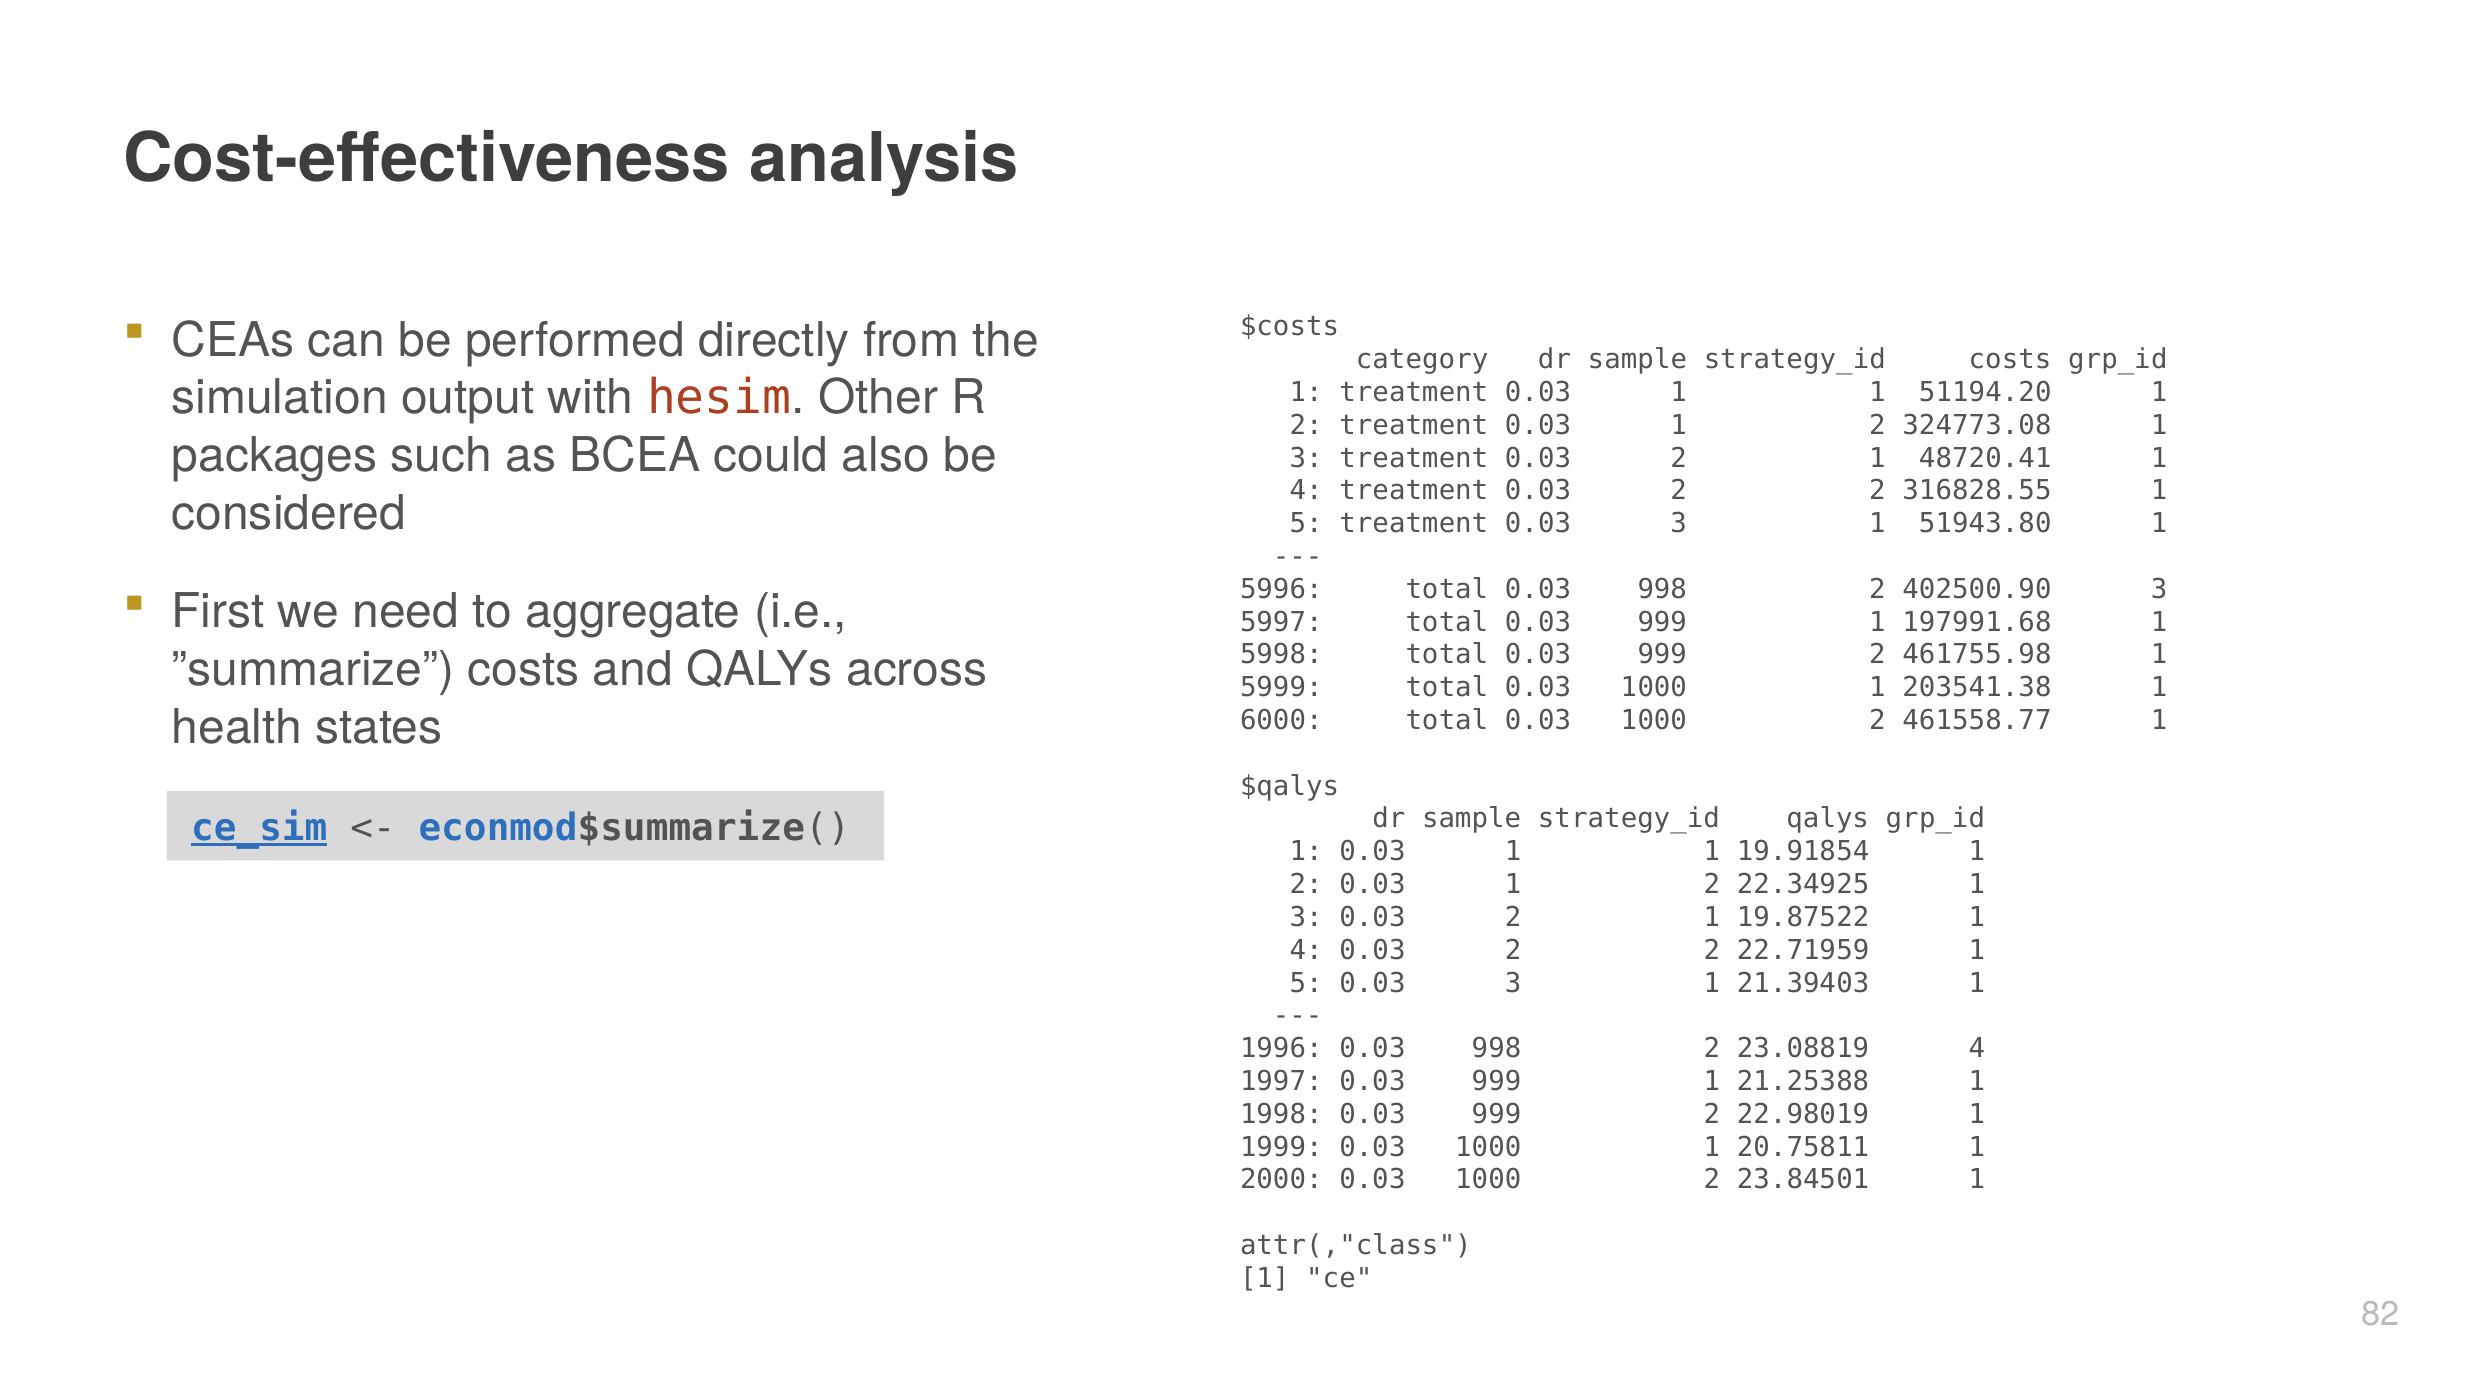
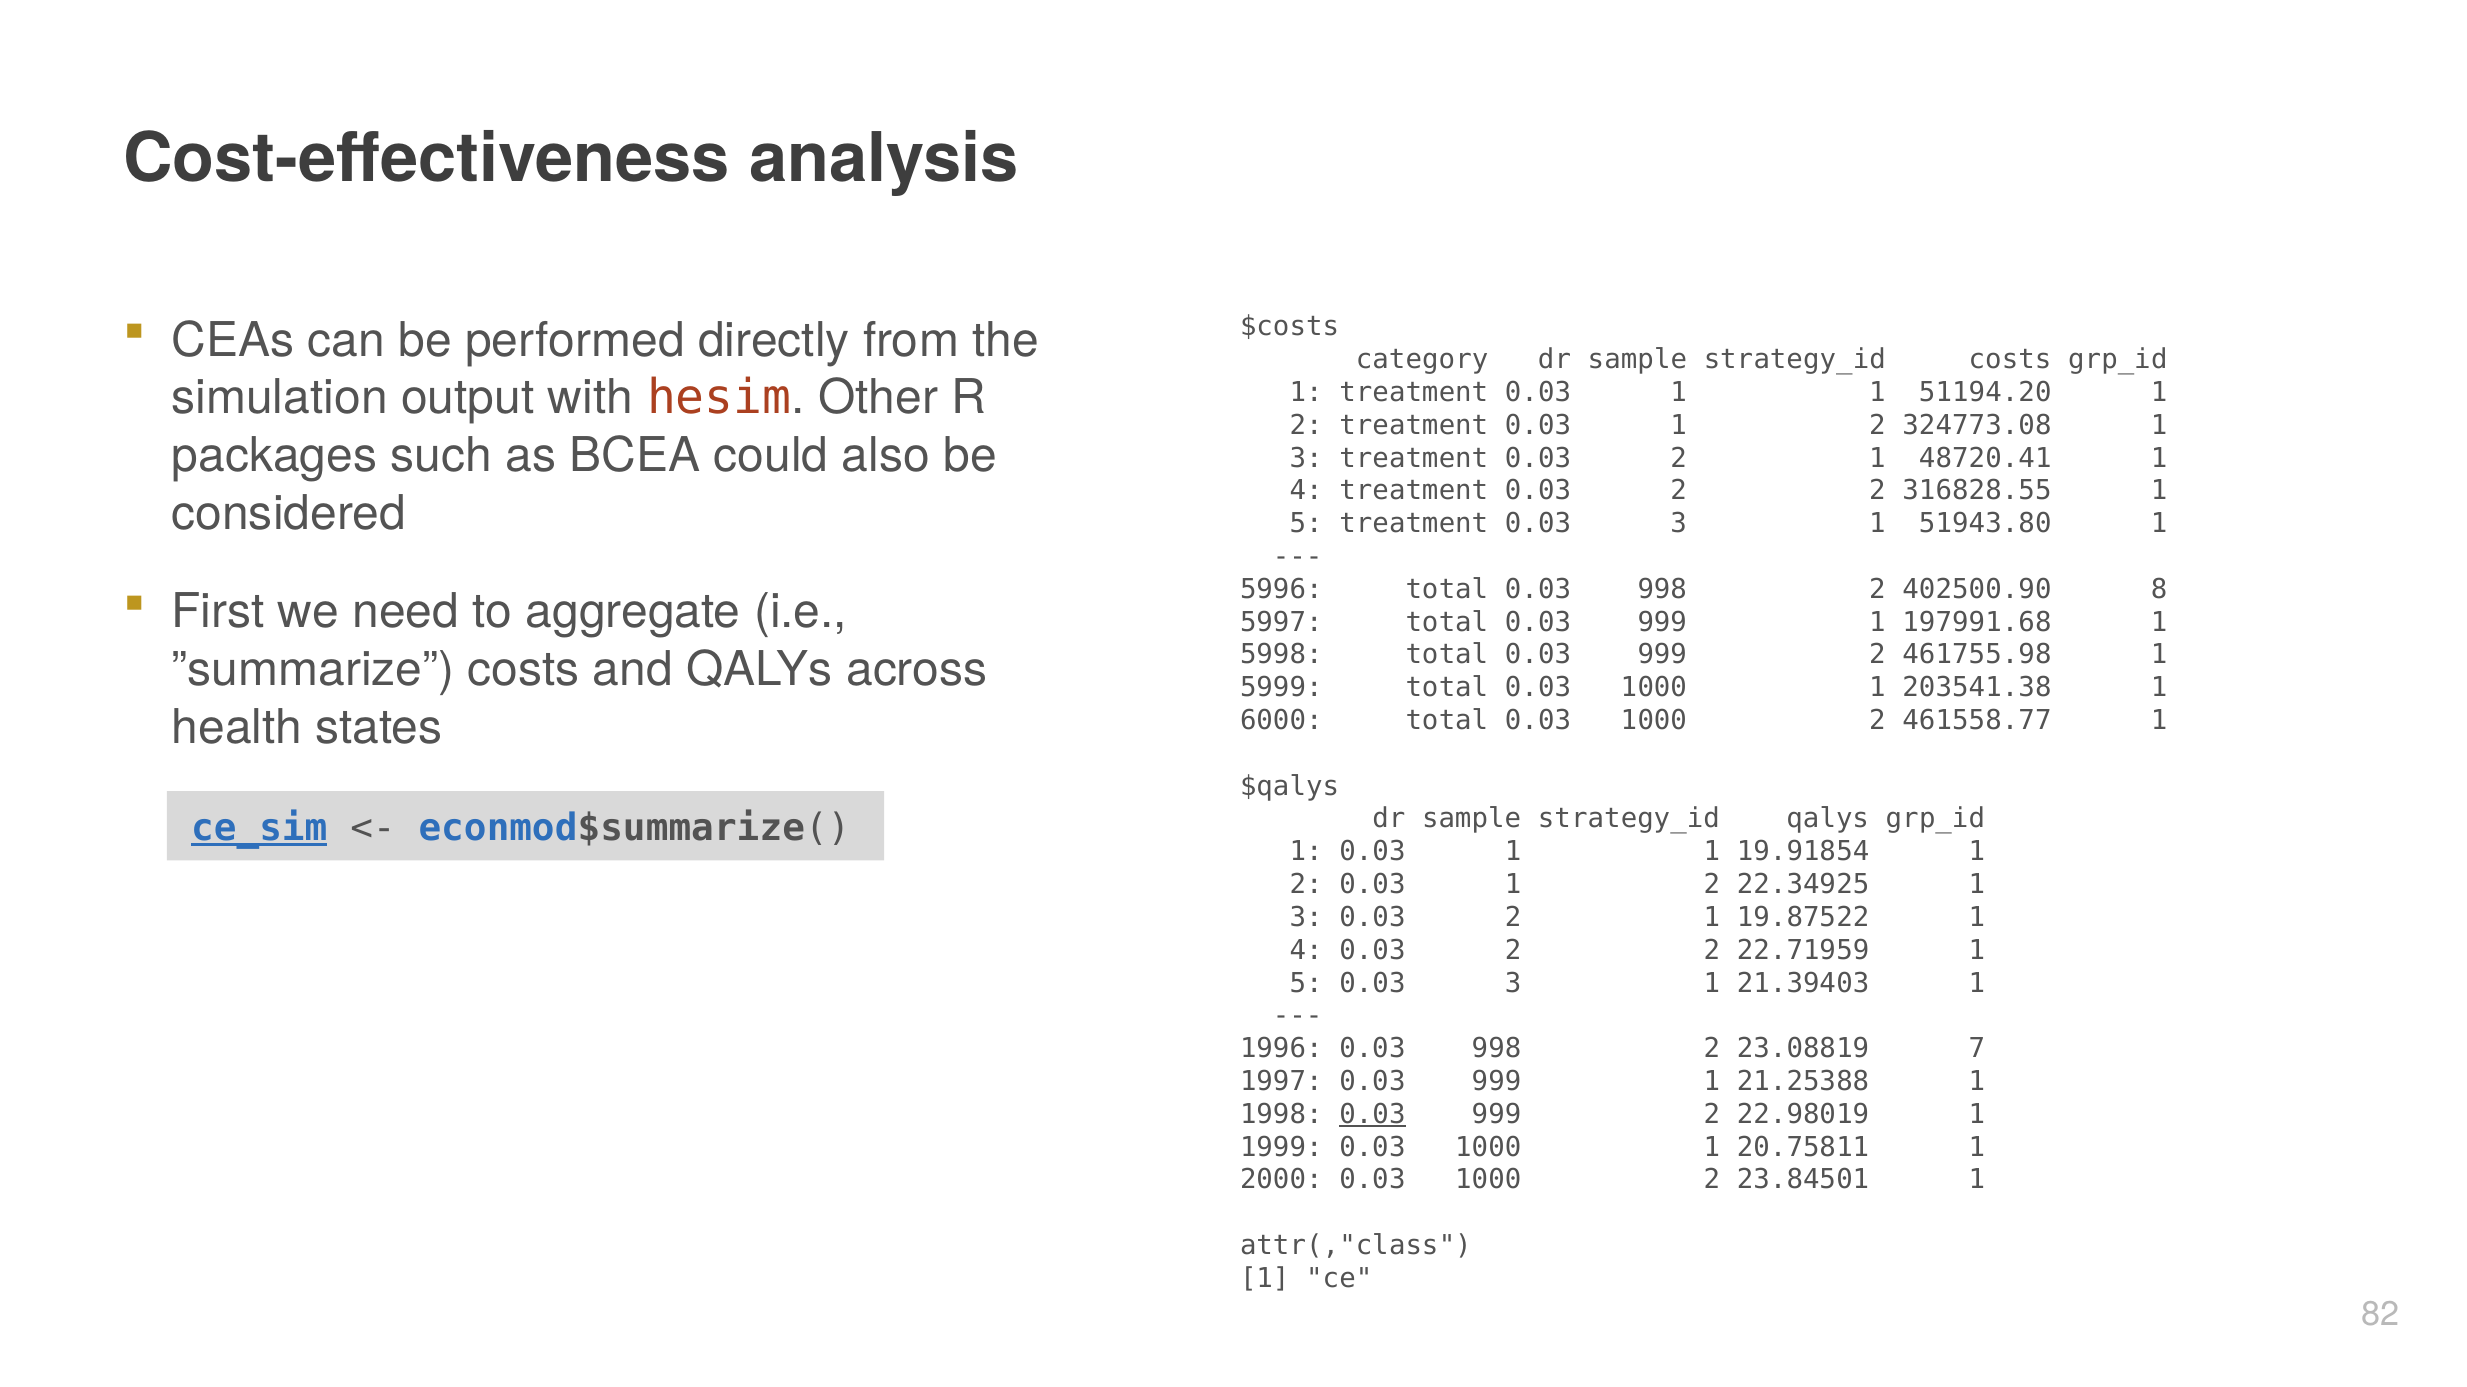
402500.90 3: 3 -> 8 (2159, 590)
23.08819 4: 4 -> 7 (1977, 1049)
0.03 underline: none -> present (1372, 1115)
